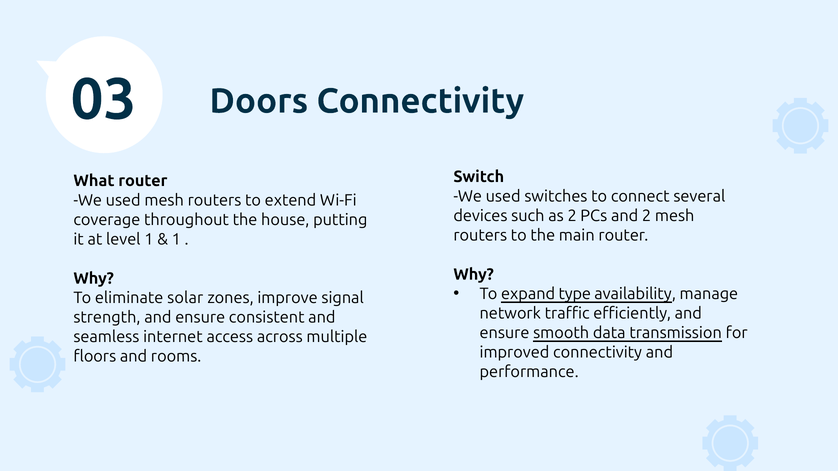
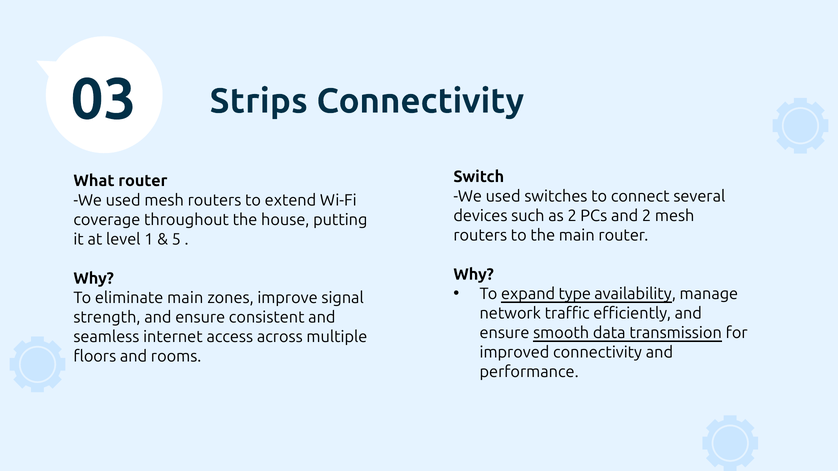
Doors: Doors -> Strips (259, 101)
1: 1 -> 5 (176, 239)
eliminate solar: solar -> main (185, 298)
